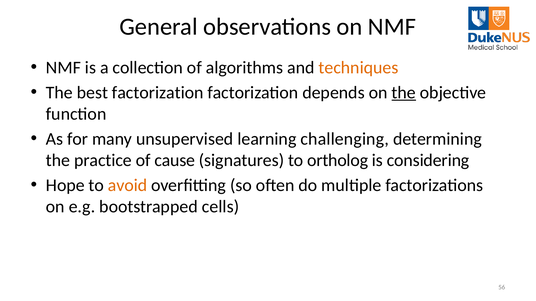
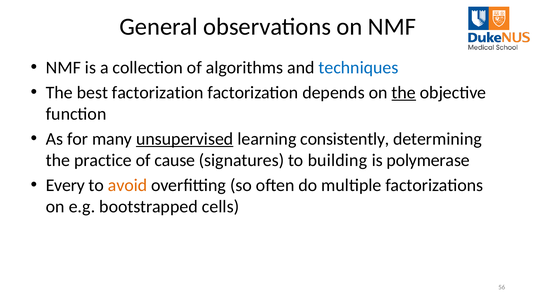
techniques colour: orange -> blue (358, 68)
unsupervised underline: none -> present (185, 139)
challenging: challenging -> consistently (345, 139)
ortholog: ortholog -> building (337, 161)
considering: considering -> polymerase (428, 161)
Hope: Hope -> Every (65, 186)
